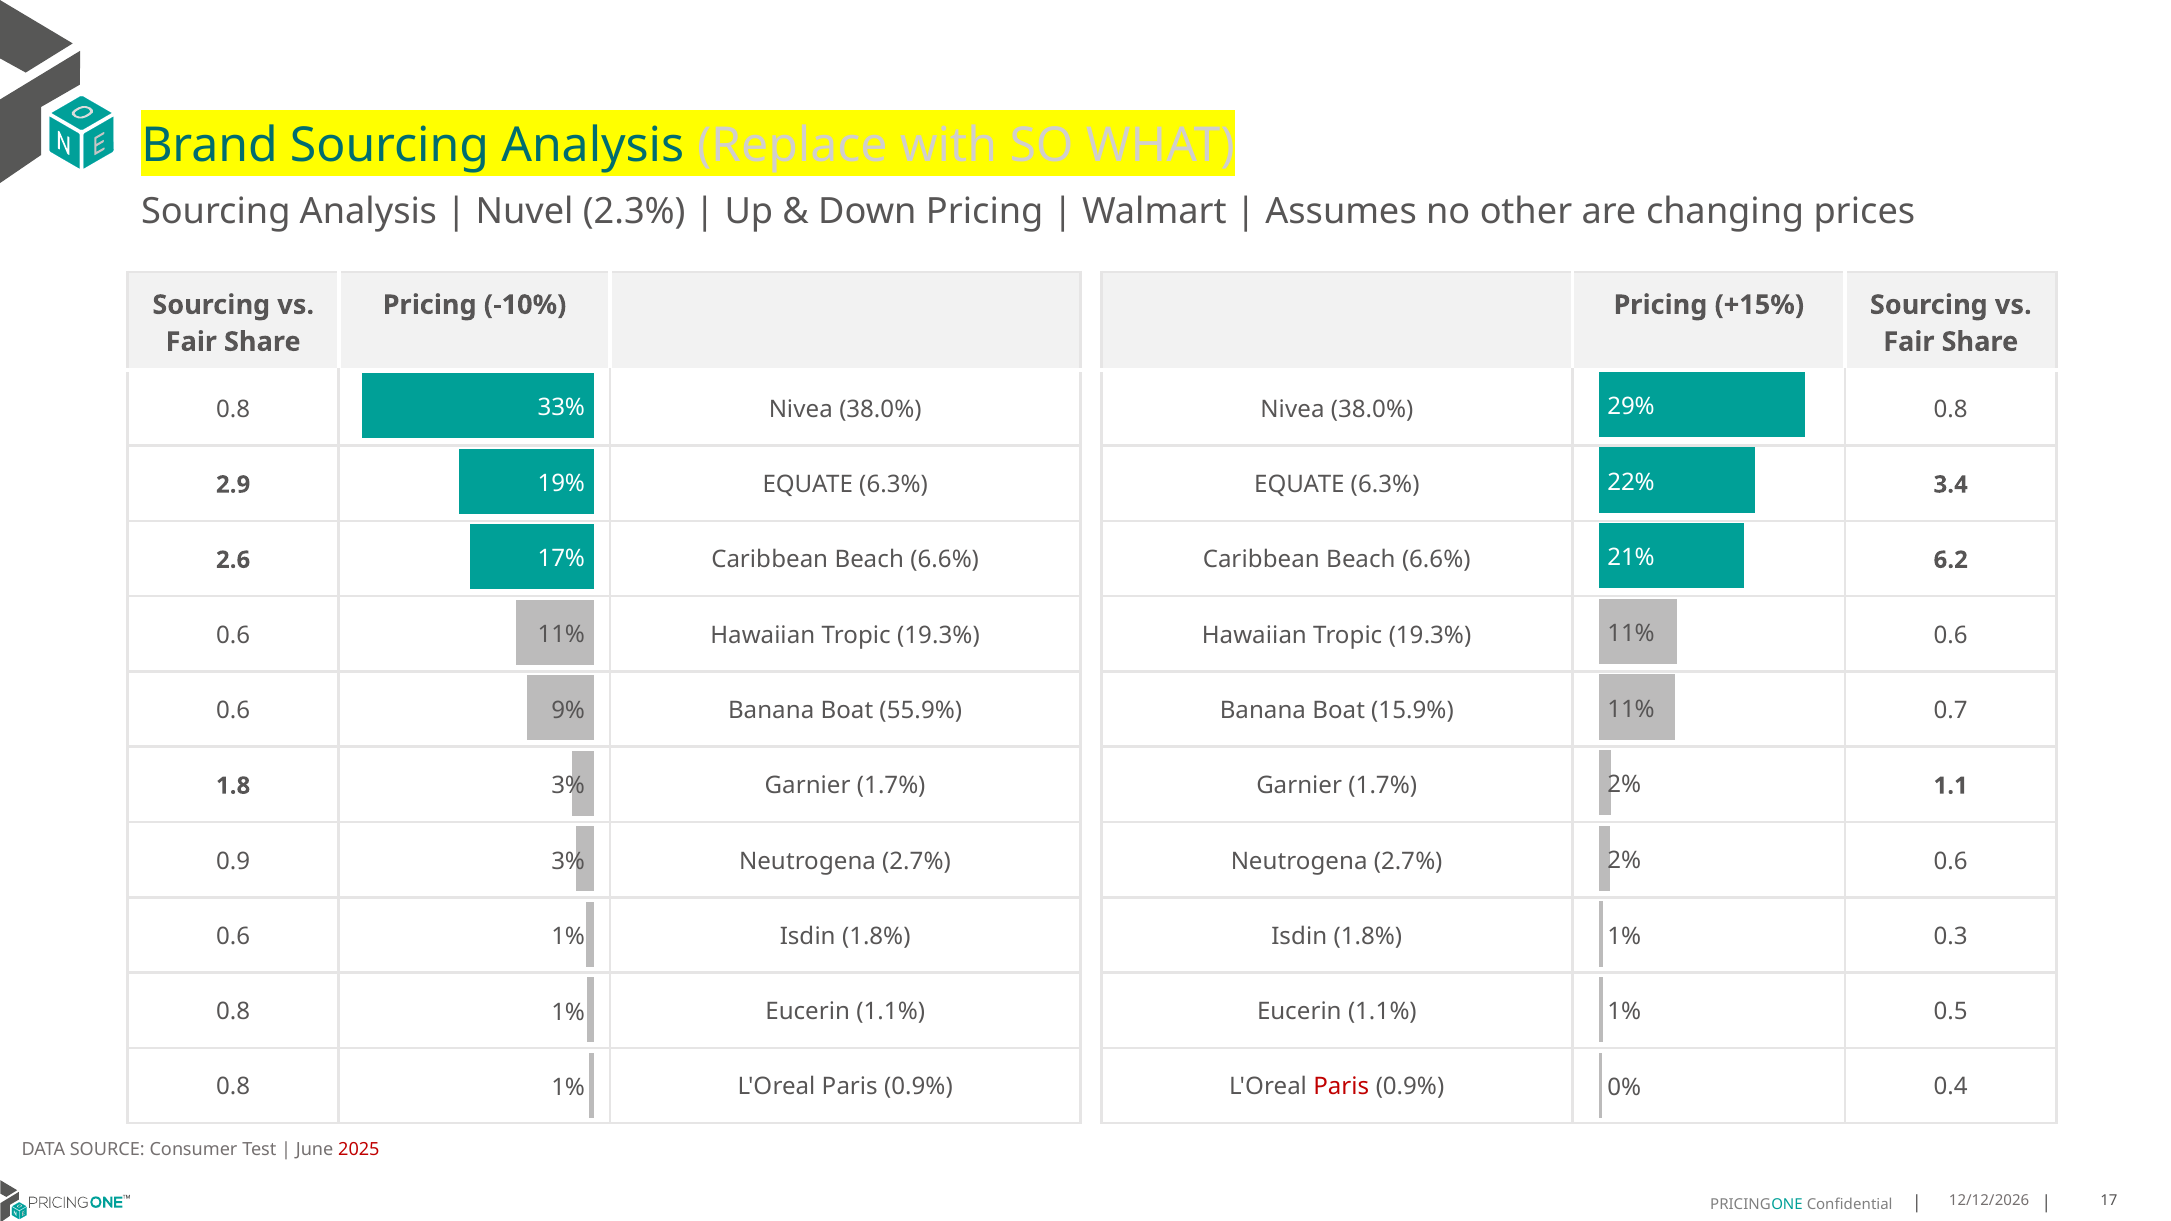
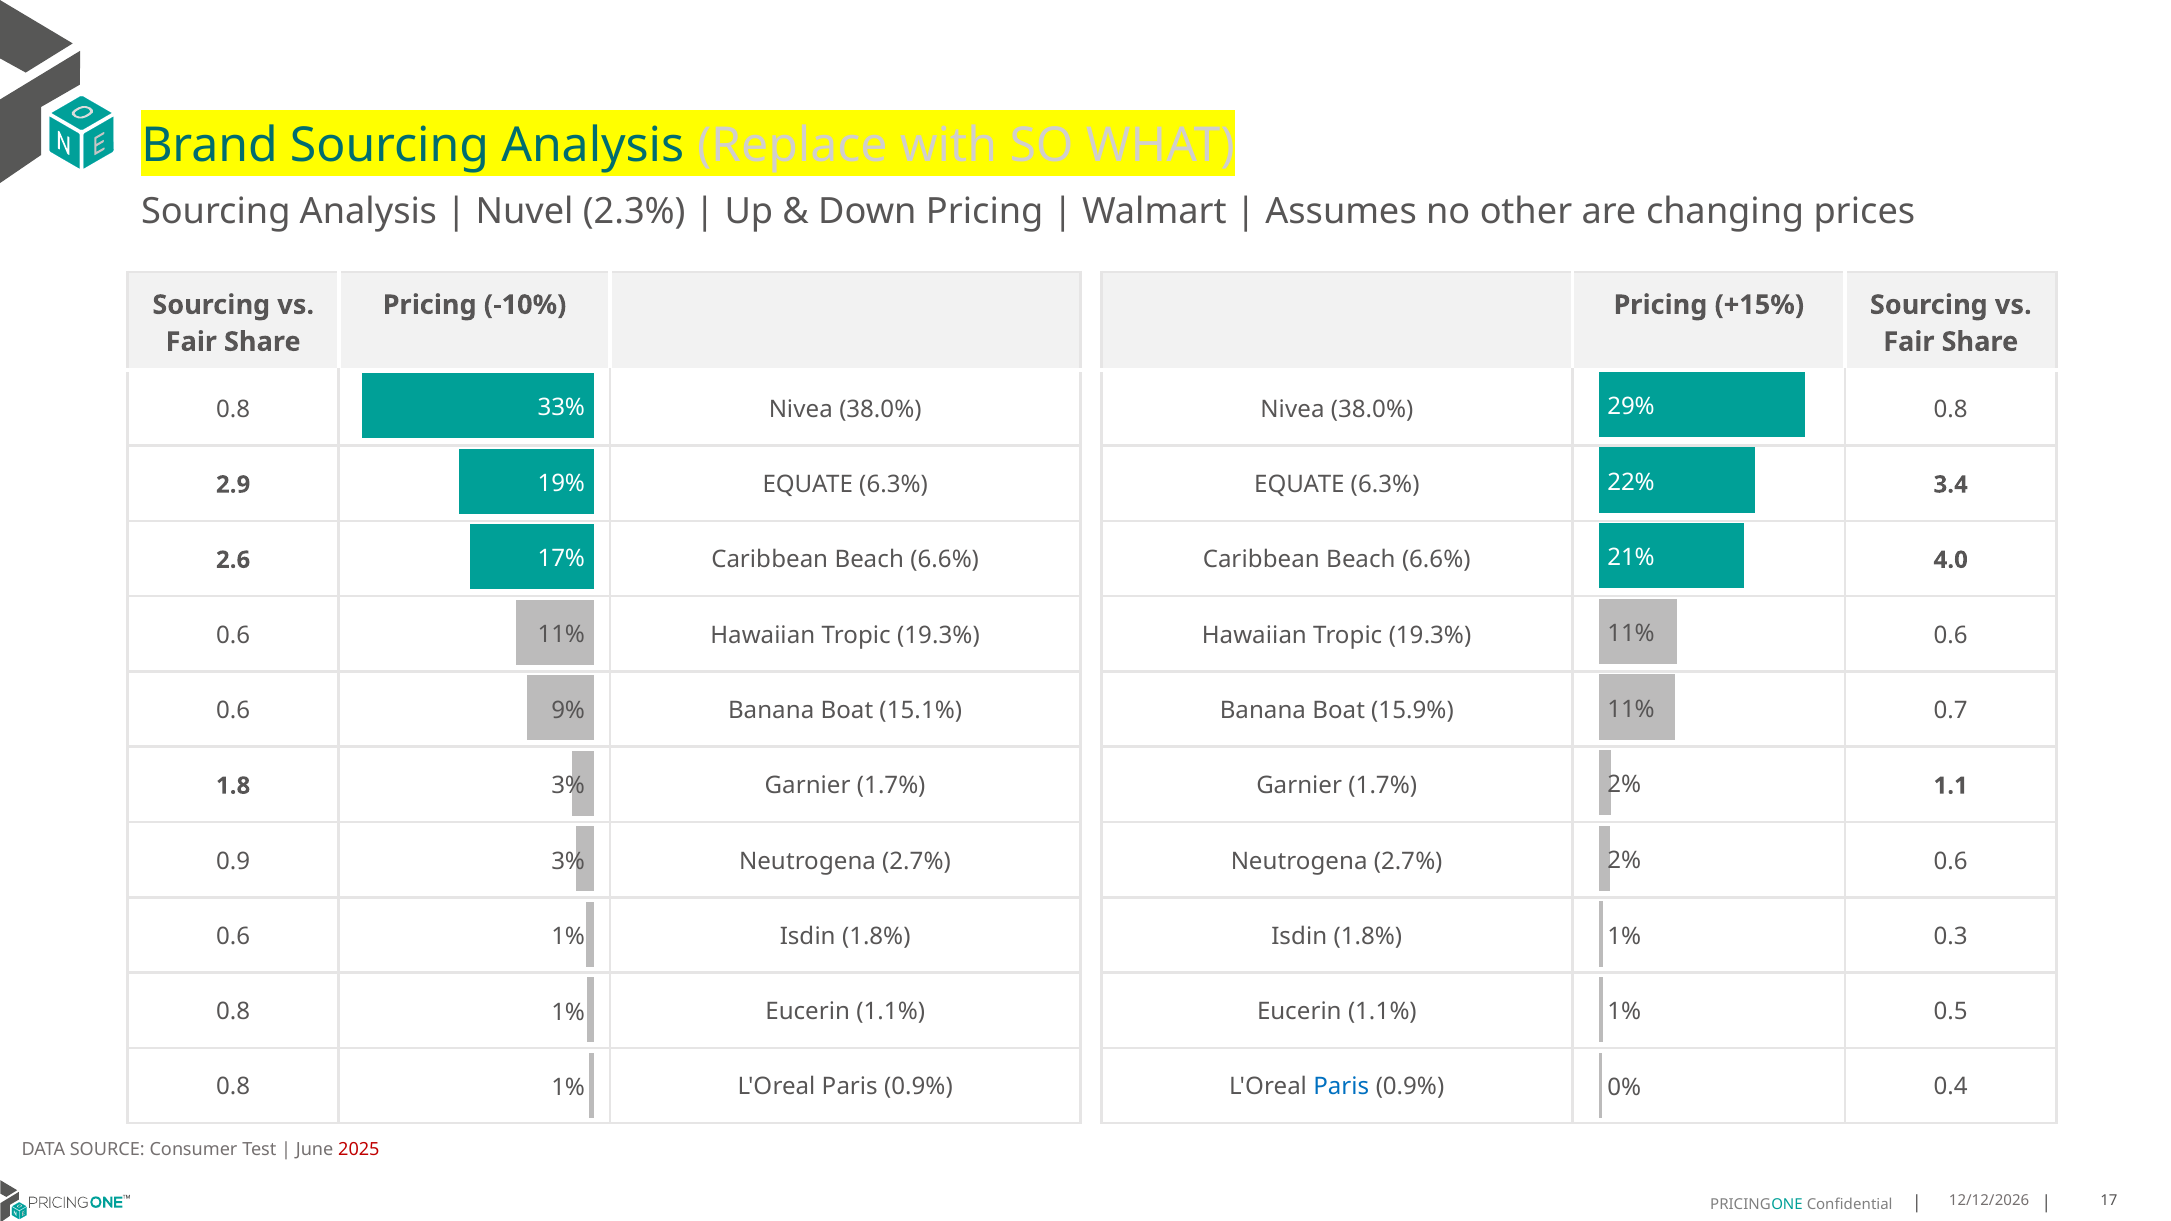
6.2: 6.2 -> 4.0 (1951, 560)
55.9%: 55.9% -> 15.1% (921, 711)
Paris colour: red -> blue (1341, 1087)
